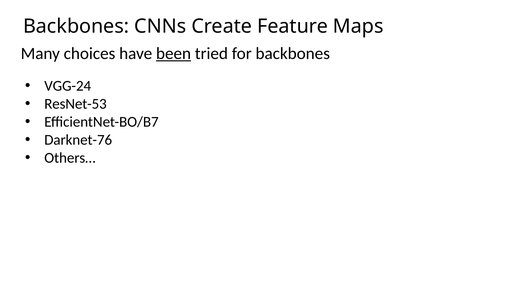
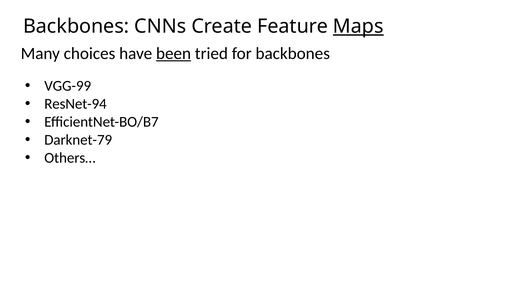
Maps underline: none -> present (358, 26)
VGG-24: VGG-24 -> VGG-99 (68, 86)
ResNet-53: ResNet-53 -> ResNet-94 (75, 104)
Darknet-76: Darknet-76 -> Darknet-79 (78, 140)
